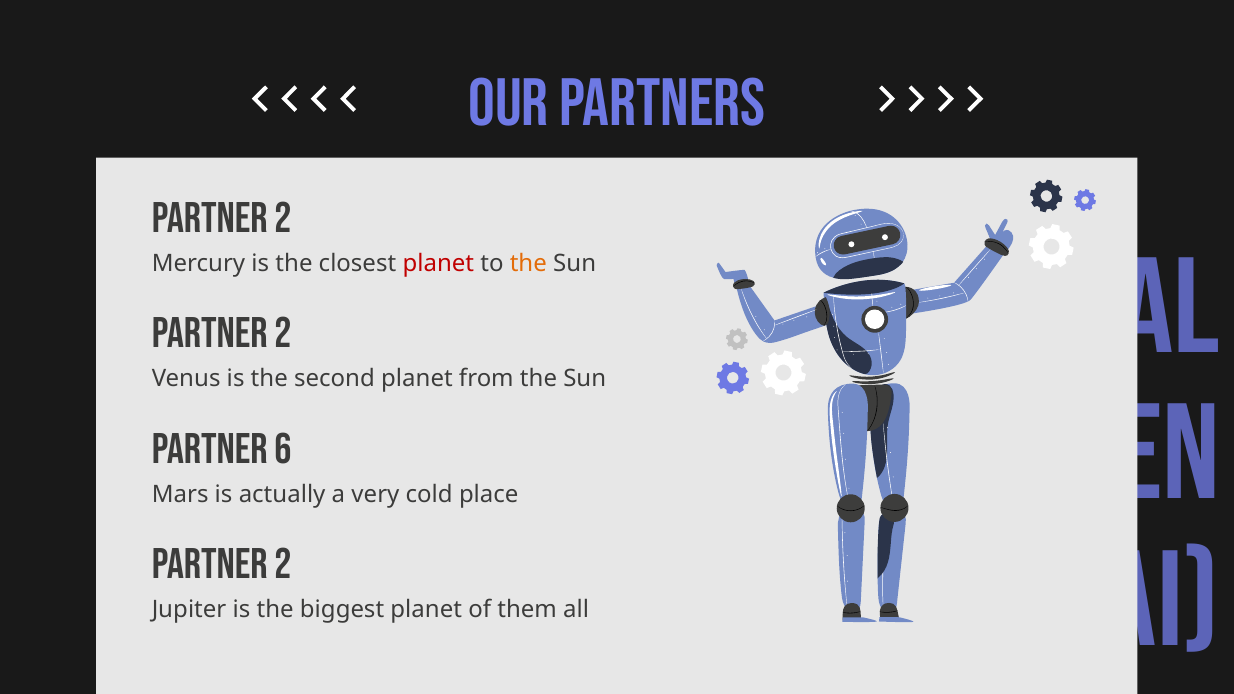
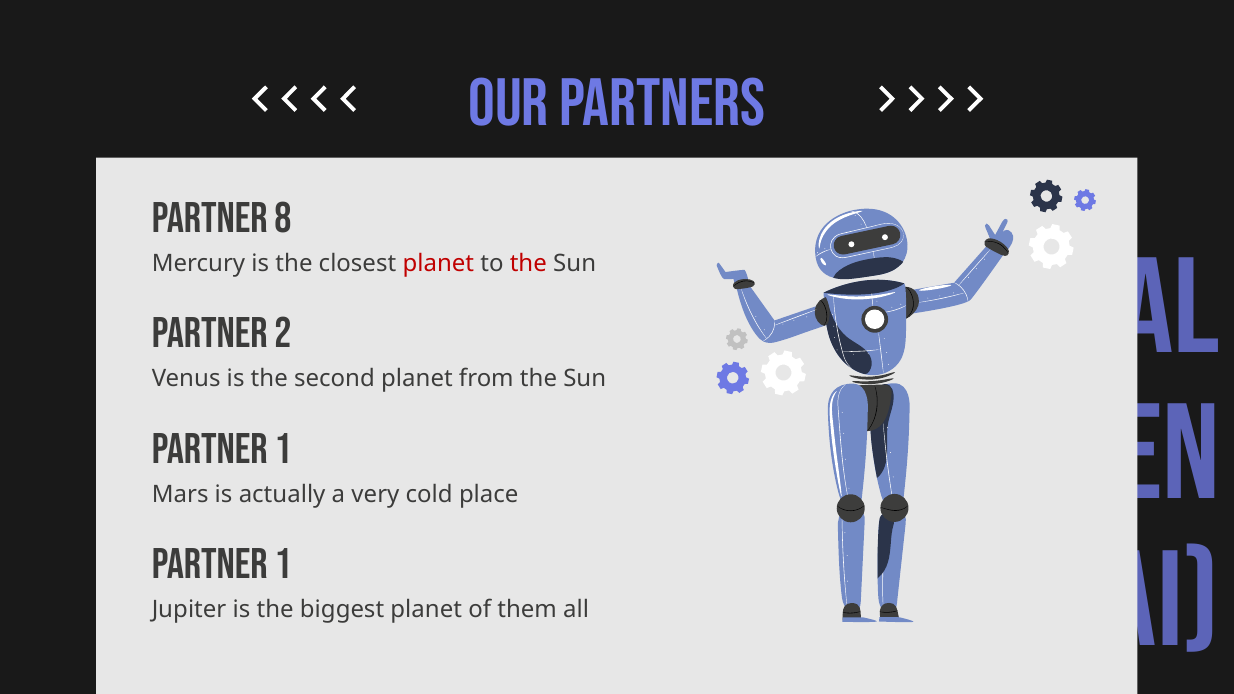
2: 2 -> 8 (283, 218)
the colour: orange -> red (528, 263)
6: 6 -> 1 (283, 449)
2: 2 -> 1 (283, 564)
